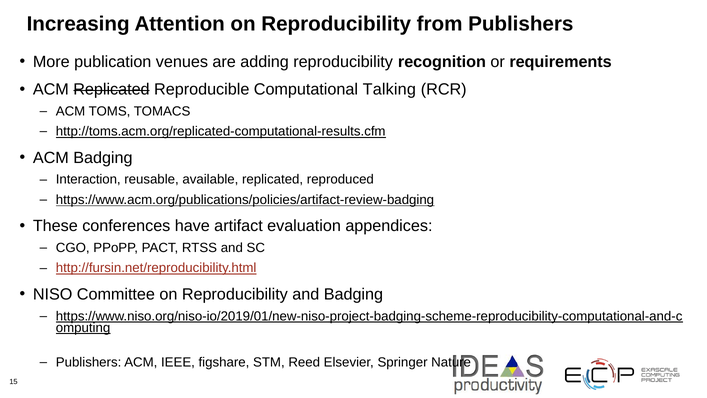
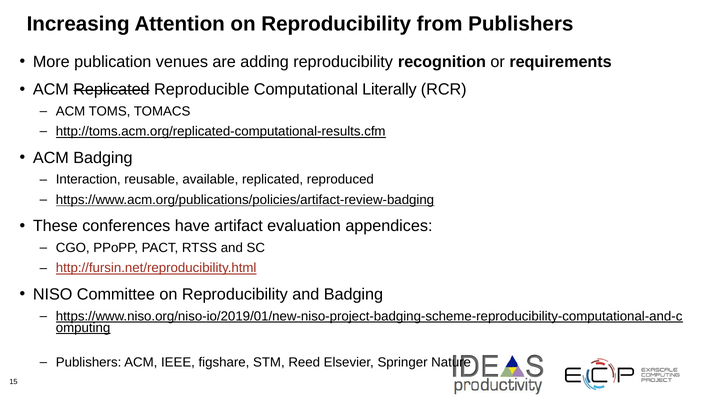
Talking: Talking -> Literally (389, 89)
